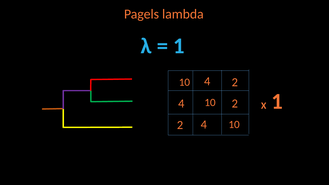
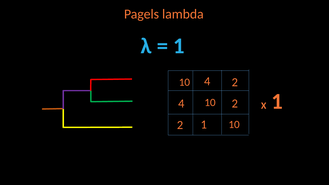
2 4: 4 -> 1 (204, 124)
